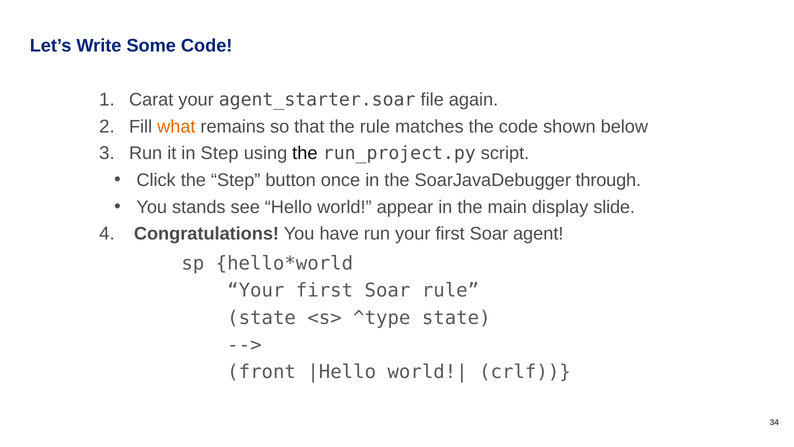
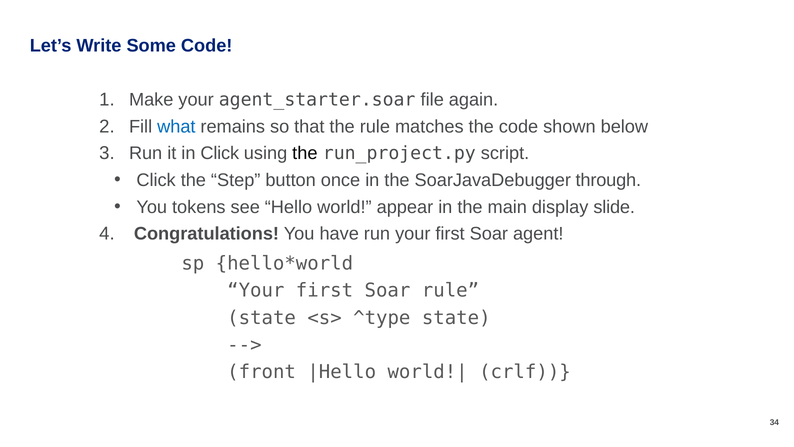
Carat: Carat -> Make (151, 100)
what colour: orange -> blue (176, 126)
in Step: Step -> Click (220, 153)
stands: stands -> tokens (199, 207)
